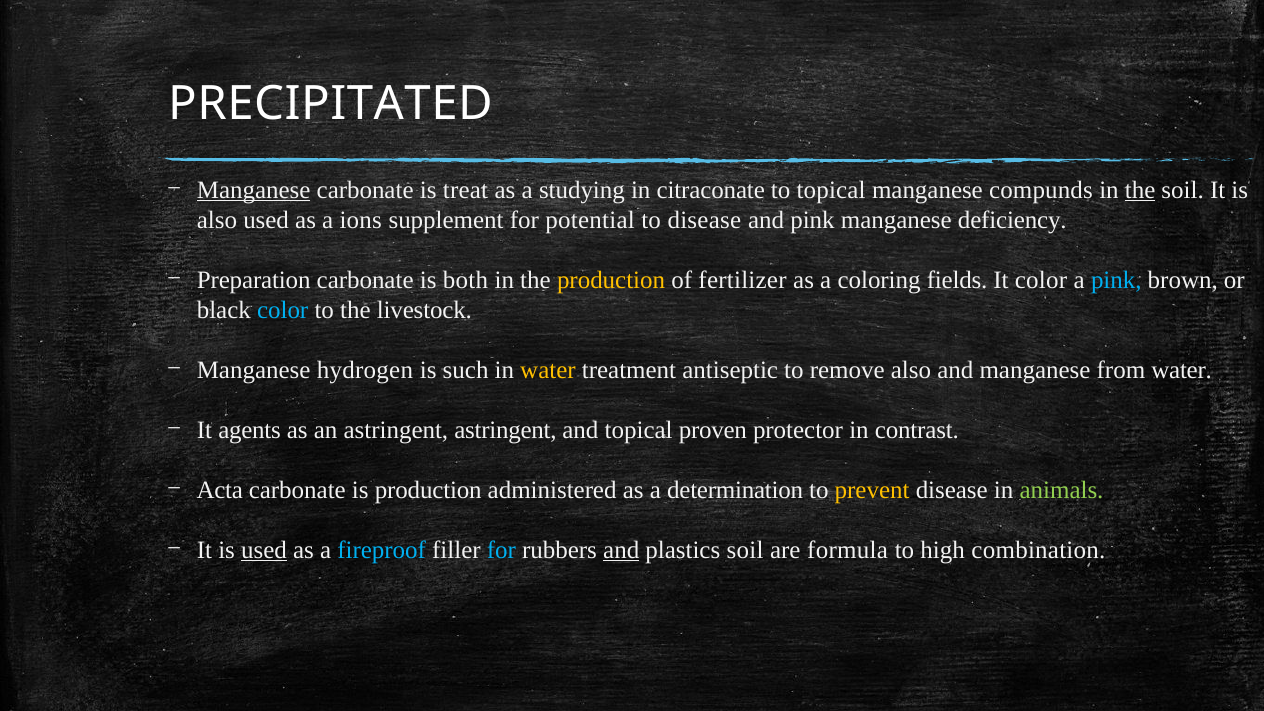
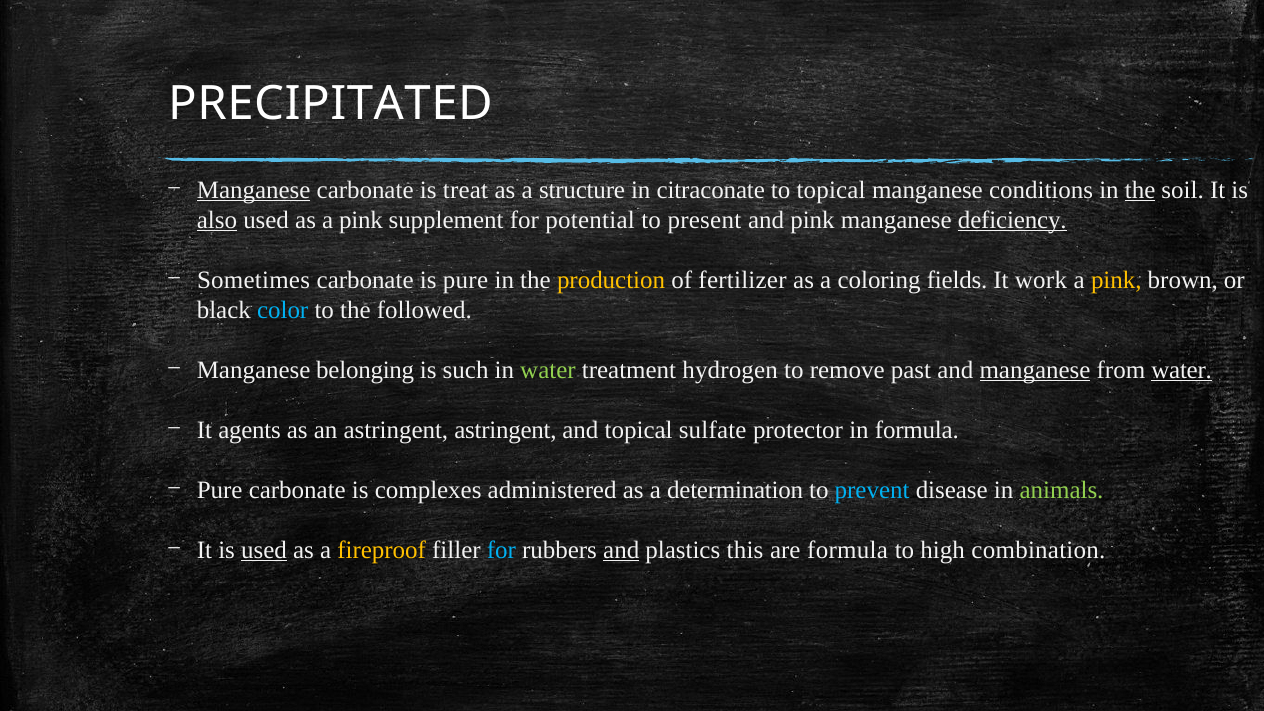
studying: studying -> structure (582, 190)
compunds: compunds -> conditions (1041, 190)
also underline: none -> present (217, 220)
as a ions: ions -> pink (361, 220)
to disease: disease -> present (704, 220)
deficiency underline: none -> present (1012, 220)
Preparation: Preparation -> Sometimes (254, 280)
is both: both -> pure (466, 280)
It color: color -> work (1041, 280)
pink colour: light blue -> yellow (1116, 280)
livestock: livestock -> followed (424, 310)
hydrogen: hydrogen -> belonging (365, 370)
water colour: yellow -> light green (548, 370)
antiseptic: antiseptic -> hydrogen (730, 370)
remove also: also -> past (911, 370)
manganese underline: none -> present (1035, 370)
water underline: none -> present (1182, 370)
proven: proven -> sulfate (713, 430)
in contrast: contrast -> formula (917, 430)
Acta: Acta -> Pure (220, 490)
is production: production -> complexes (428, 490)
prevent colour: yellow -> light blue (872, 490)
fireproof colour: light blue -> yellow (382, 550)
plastics soil: soil -> this (745, 550)
